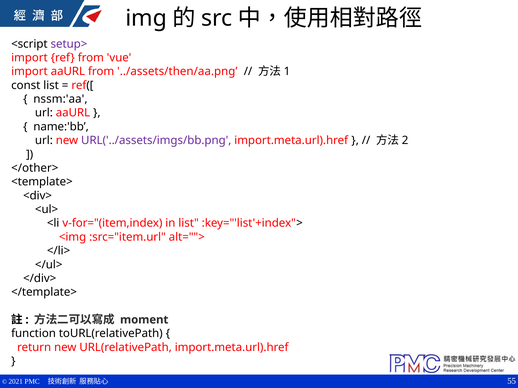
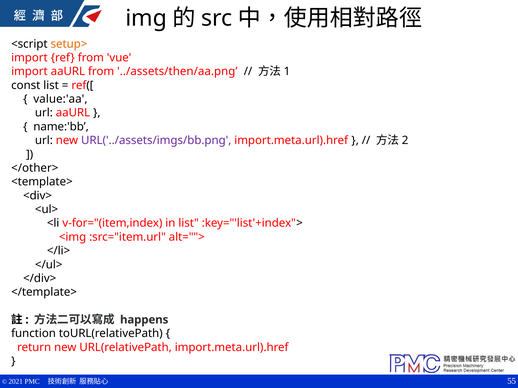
setup> colour: purple -> orange (69, 44)
nssm:'aa: nssm:'aa -> value:'aa (60, 99)
moment: moment -> happens (144, 320)
